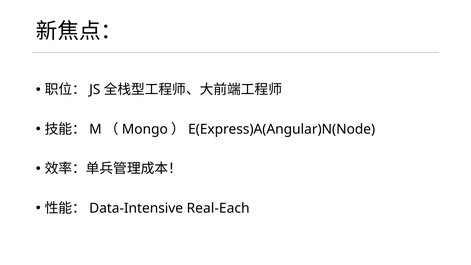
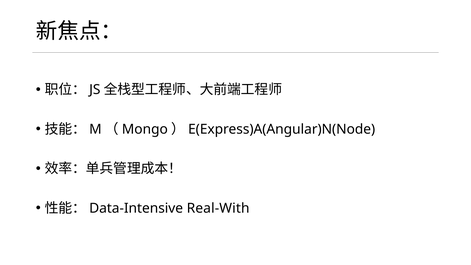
Real-Each: Real-Each -> Real-With (218, 208)
